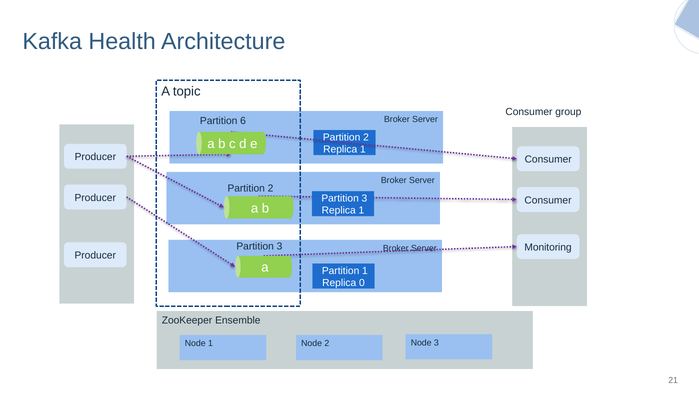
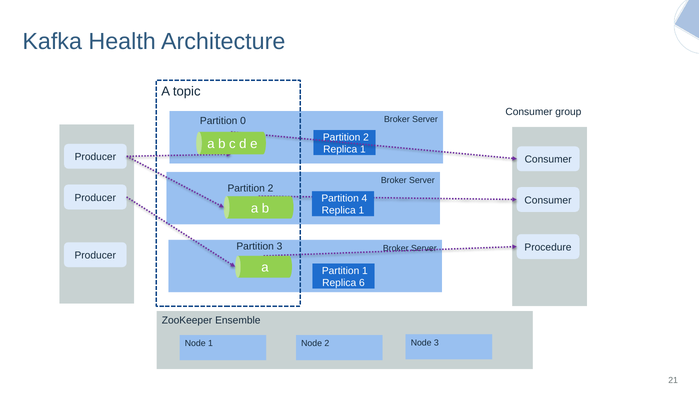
6: 6 -> 0 (243, 121)
3: 3 -> 4 (364, 198)
Monitoring: Monitoring -> Procedure (548, 247)
0: 0 -> 6 (362, 283)
